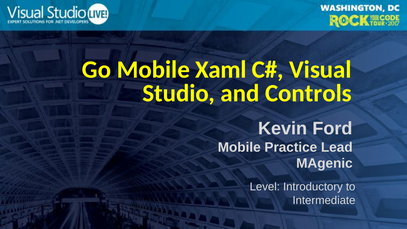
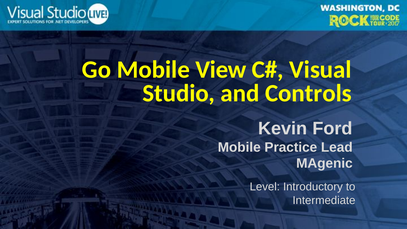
Xaml: Xaml -> View (221, 70)
